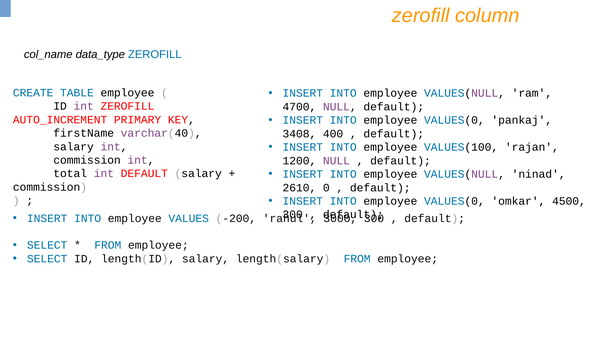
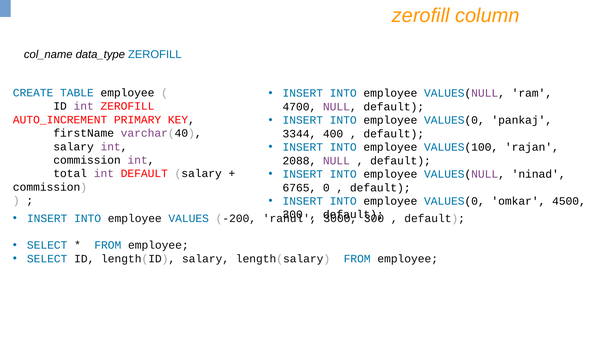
3408: 3408 -> 3344 (299, 134)
1200: 1200 -> 2088 (299, 161)
2610: 2610 -> 6765 (299, 188)
